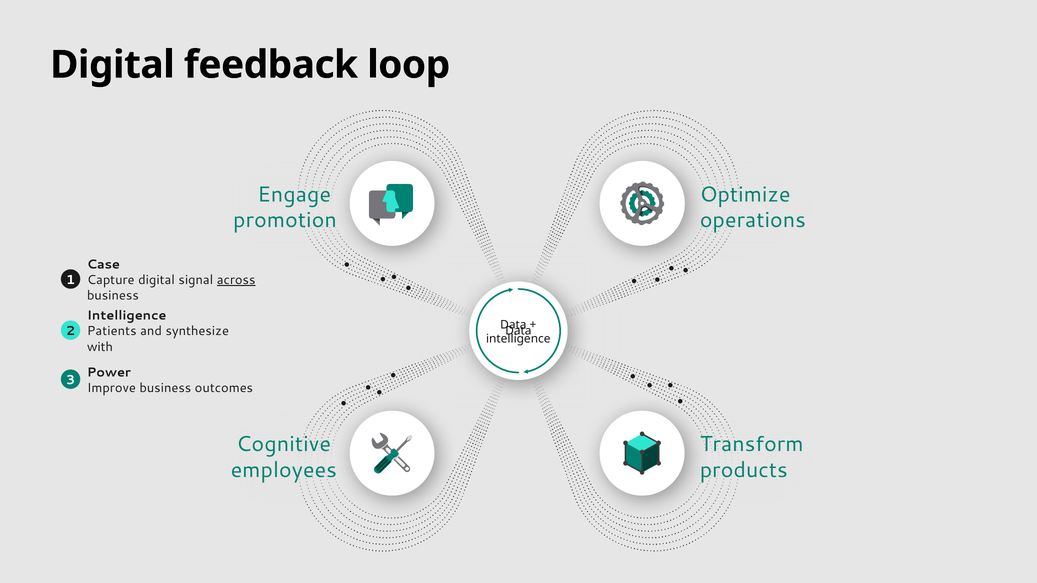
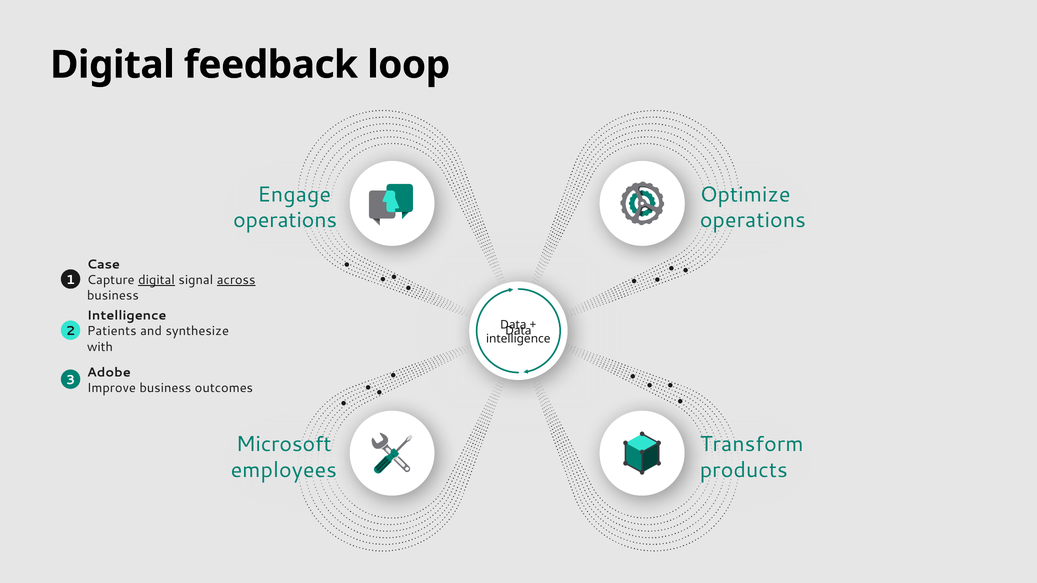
promotion: promotion -> operations (285, 220)
digital underline: none -> present (157, 280)
Power: Power -> Adobe (109, 373)
Cognitive: Cognitive -> Microsoft (284, 444)
